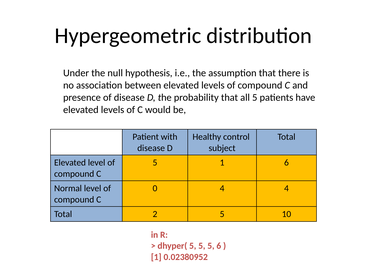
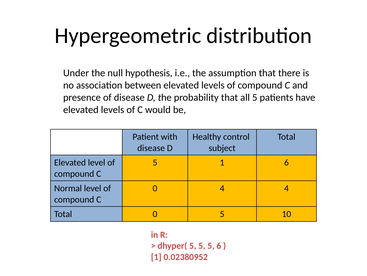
Total 2: 2 -> 0 (155, 214)
